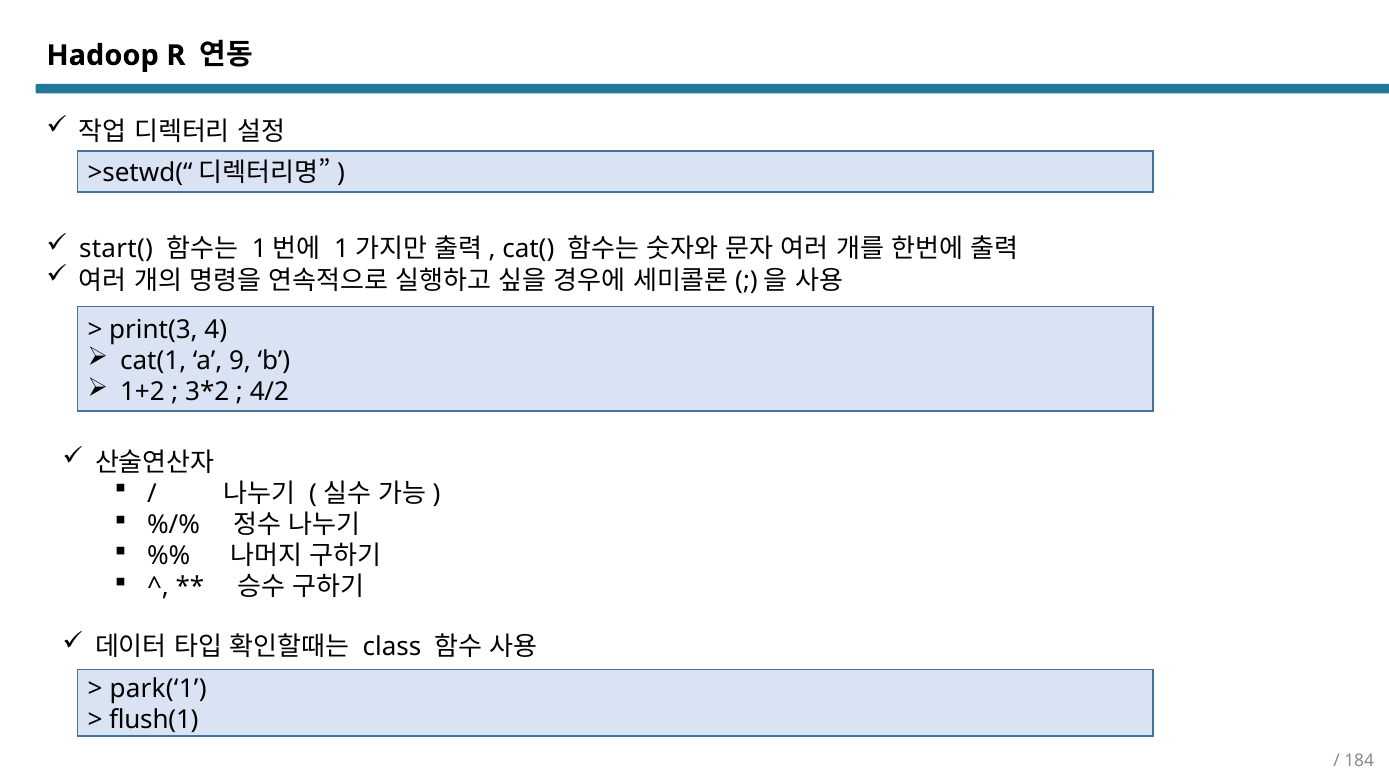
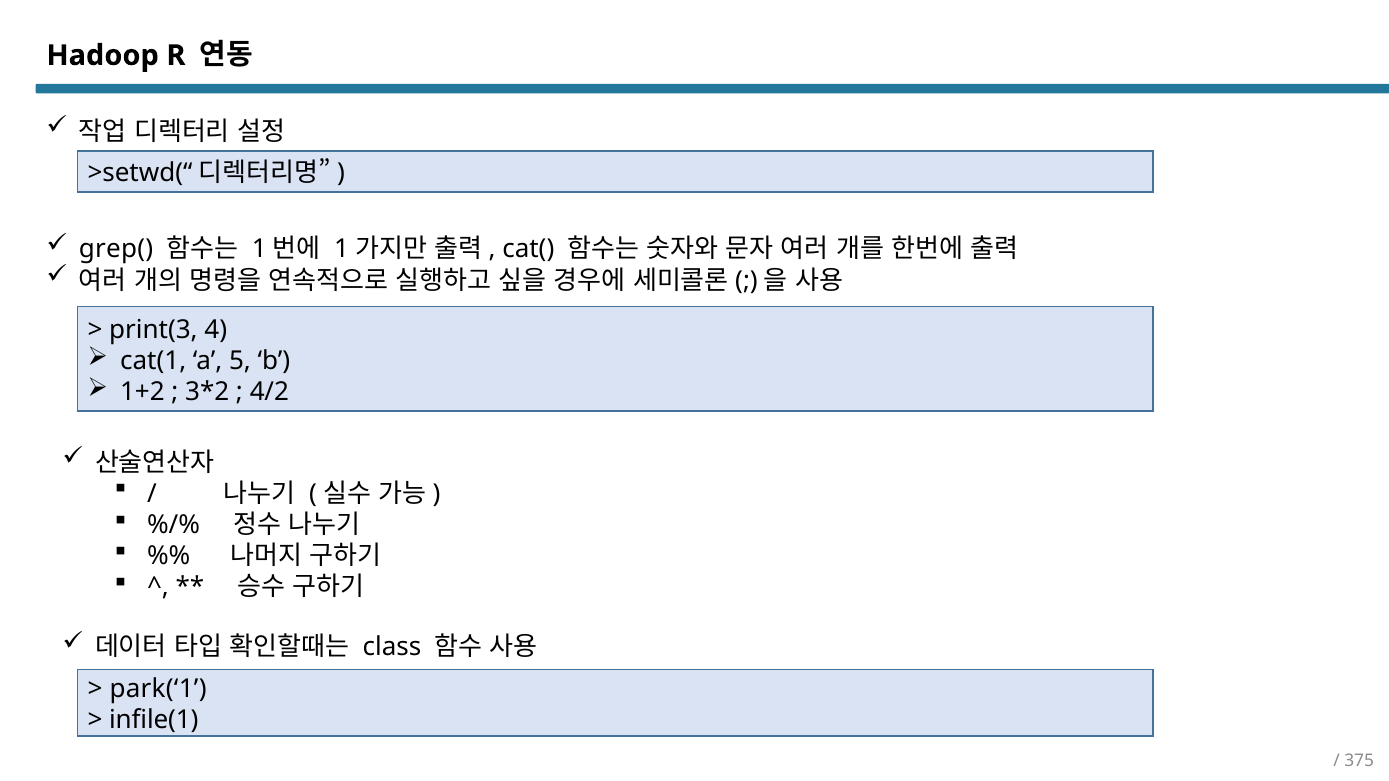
start(: start( -> grep( (116, 249)
9: 9 -> 5 (240, 361)
flush(1: flush(1 -> infile(1 (154, 721)
184: 184 -> 375 (1359, 761)
